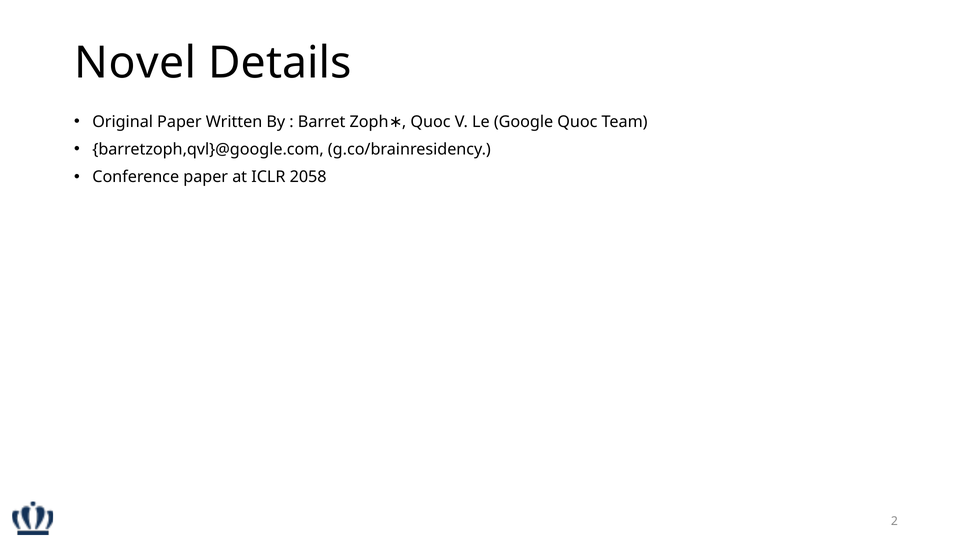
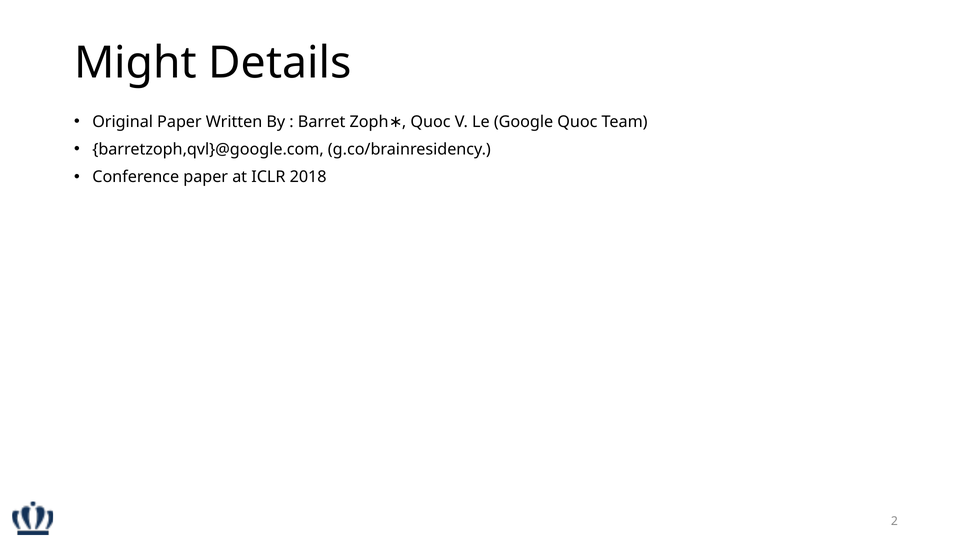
Novel: Novel -> Might (135, 63)
2058: 2058 -> 2018 (308, 177)
